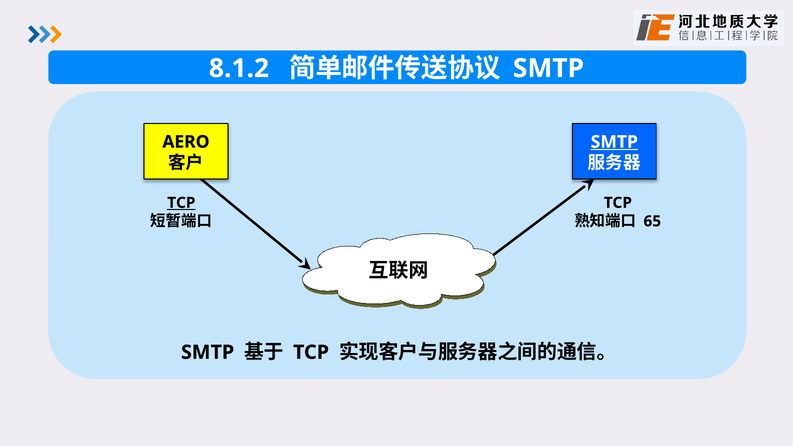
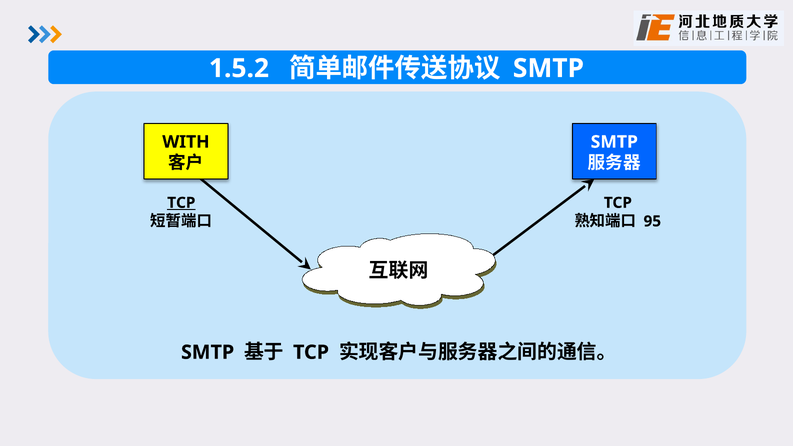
8.1.2: 8.1.2 -> 1.5.2 (239, 68)
AERO: AERO -> WITH (186, 142)
SMTP underline: present -> none (614, 142)
65: 65 -> 95 (652, 221)
